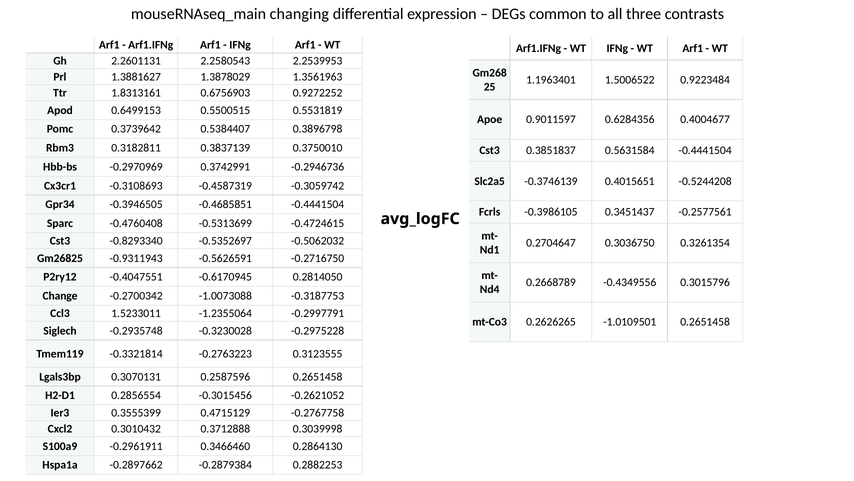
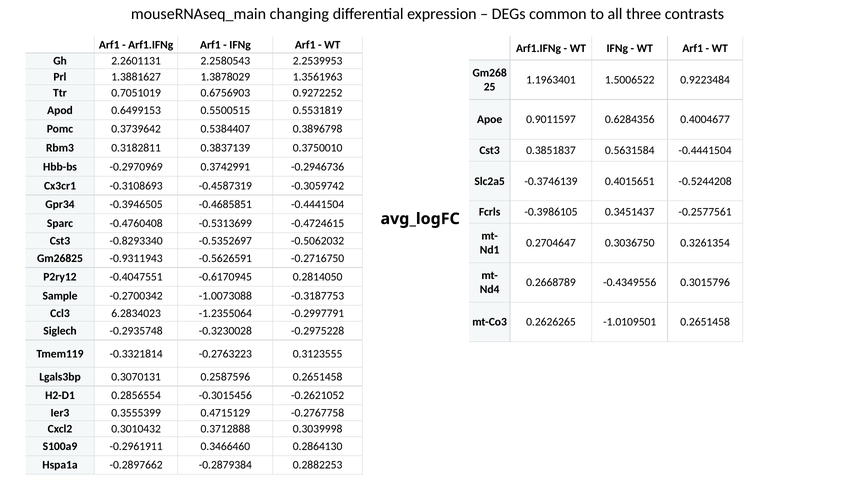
1.8313161: 1.8313161 -> 0.7051019 (136, 93)
Change: Change -> Sample (60, 296)
1.5233011: 1.5233011 -> 6.2834023 (136, 313)
